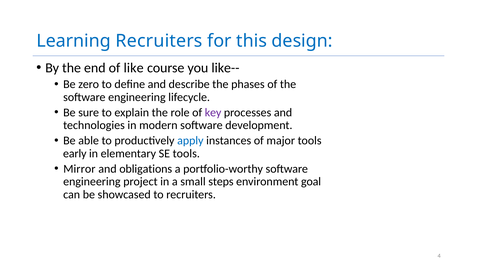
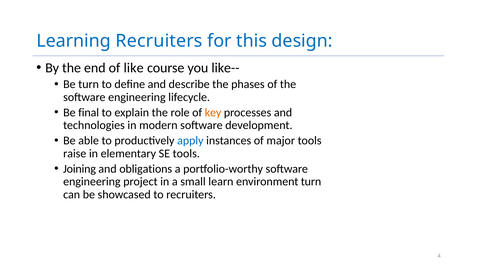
Be zero: zero -> turn (89, 84)
sure: sure -> final (89, 113)
key colour: purple -> orange (213, 113)
early: early -> raise (75, 154)
Mirror: Mirror -> Joining (80, 169)
steps: steps -> learn (221, 182)
environment goal: goal -> turn (311, 182)
